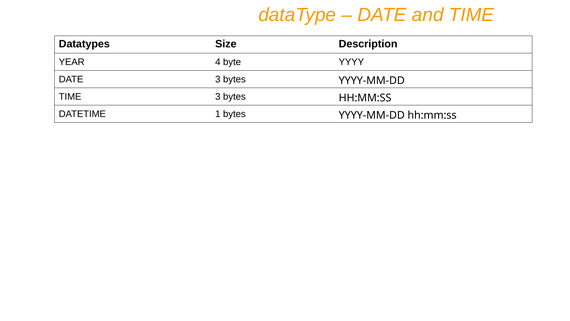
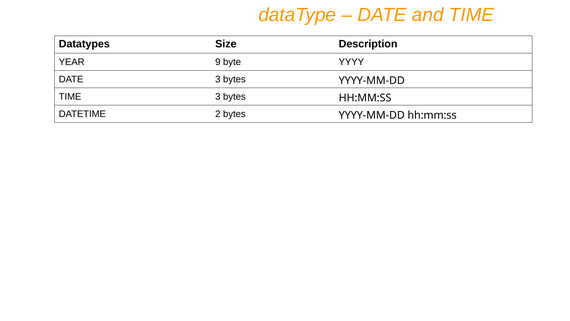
4: 4 -> 9 (218, 62)
1: 1 -> 2 (218, 114)
